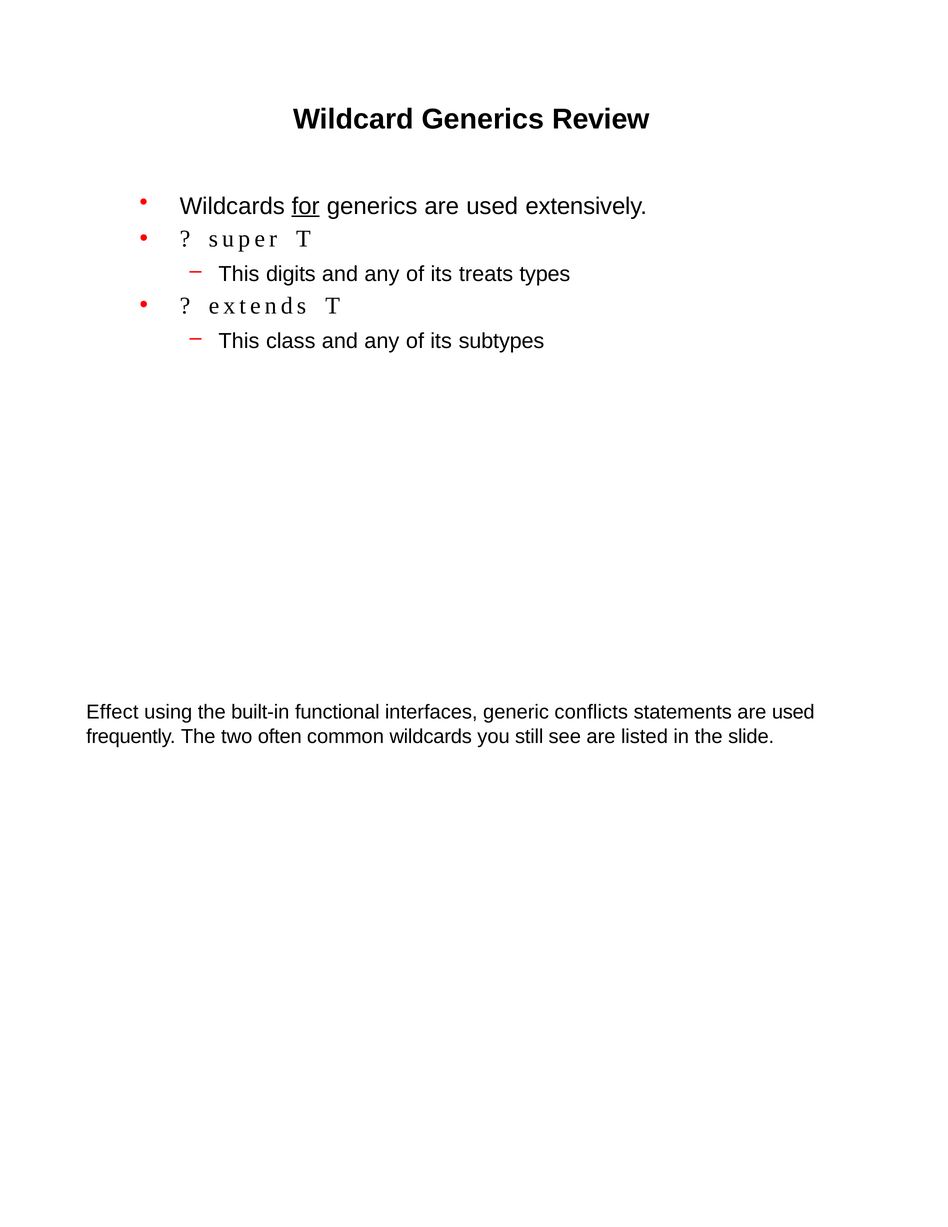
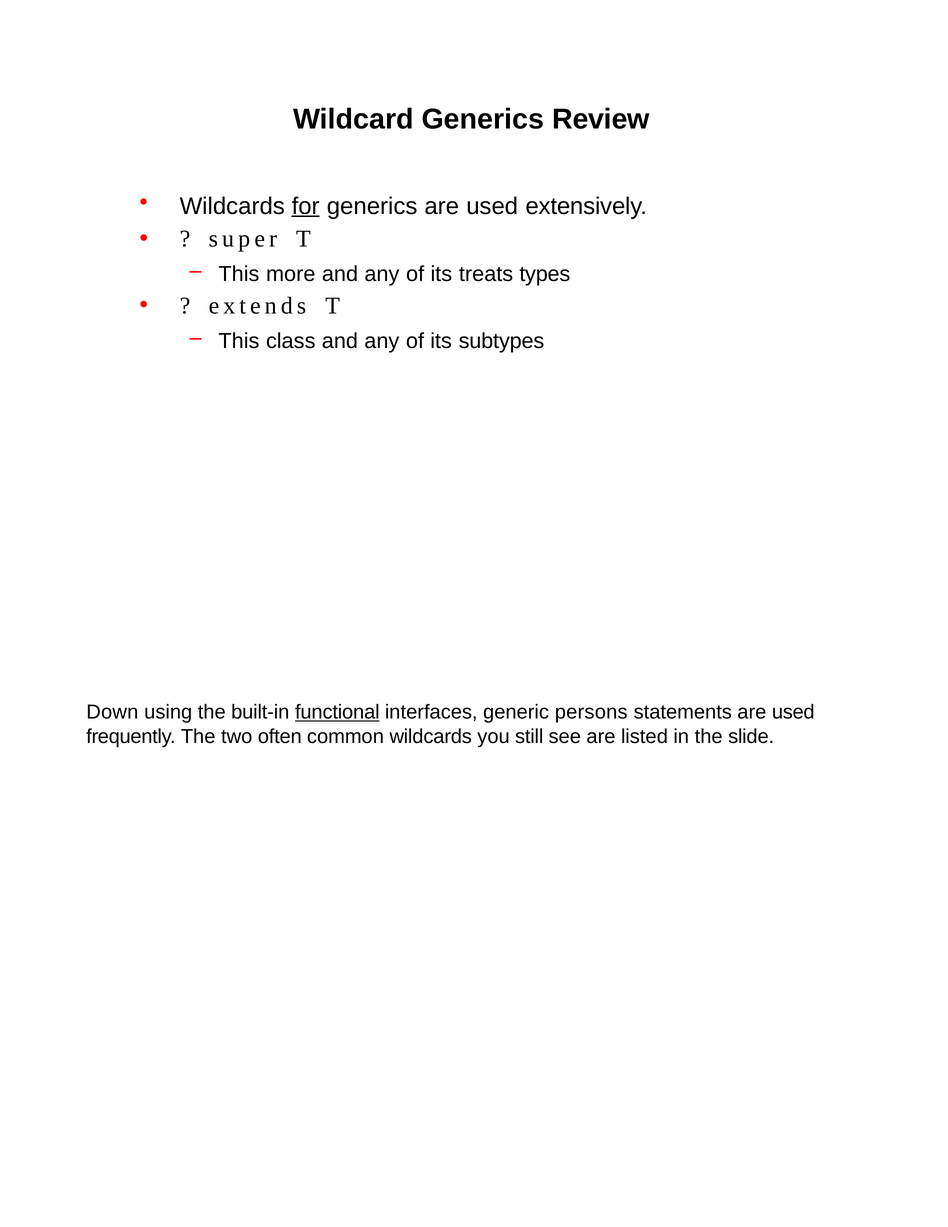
digits: digits -> more (291, 274)
Effect: Effect -> Down (112, 712)
functional underline: none -> present (337, 712)
conflicts: conflicts -> persons (591, 712)
